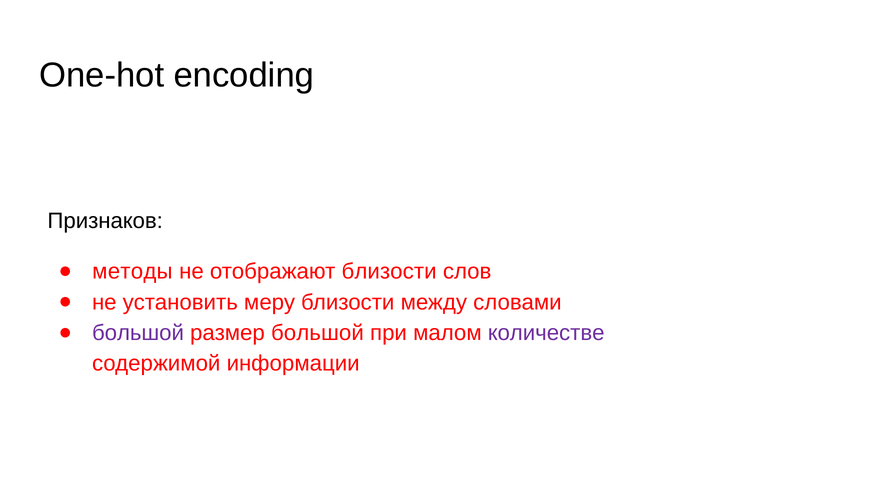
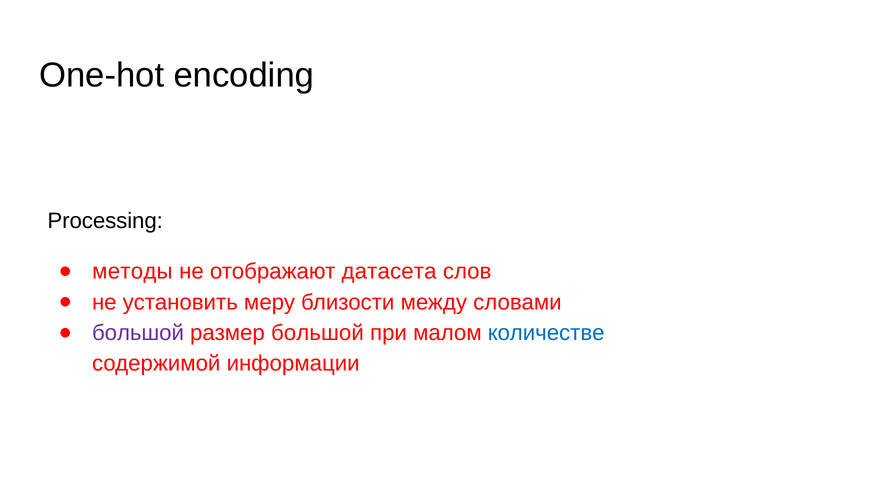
Признаков: Признаков -> Processing (105, 221)
отображают близости: близости -> датасета (389, 272)
количестве colour: purple -> blue (546, 333)
